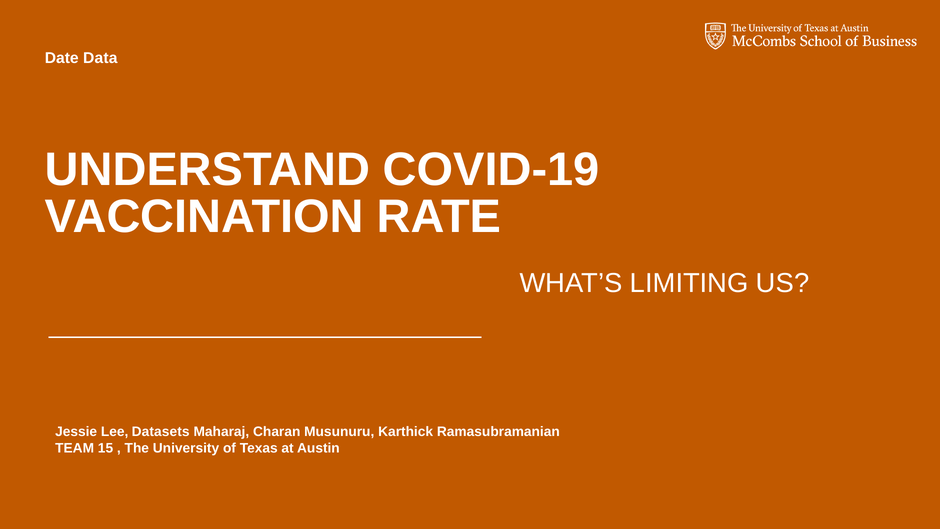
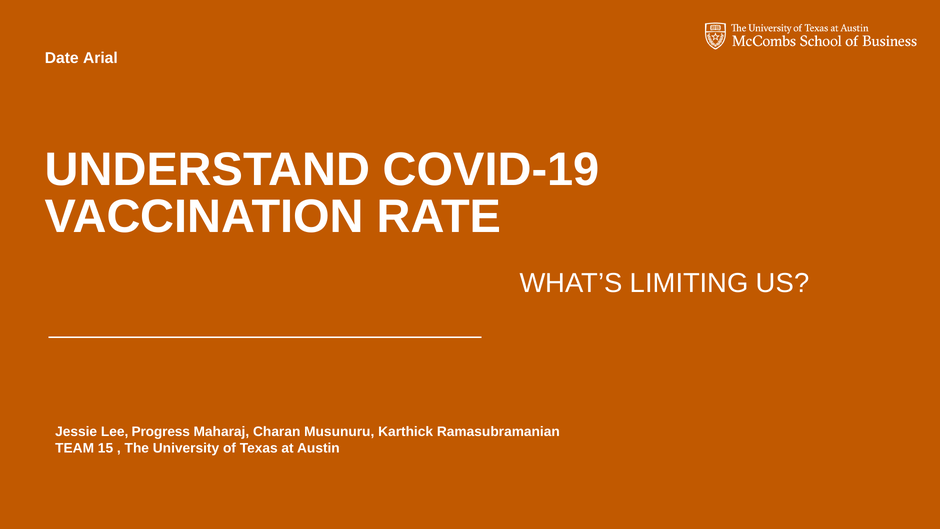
Data: Data -> Arial (100, 58)
Datasets: Datasets -> Progress (161, 432)
